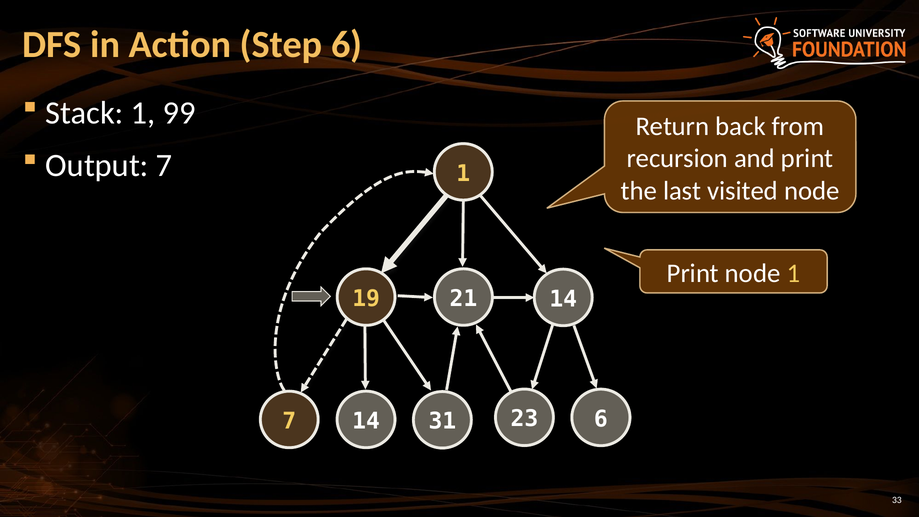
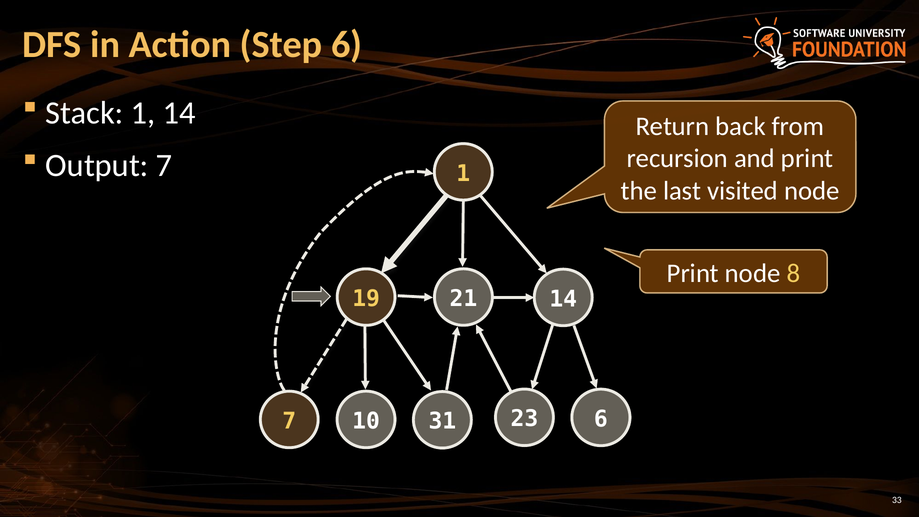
Stack 1 99: 99 -> 14 (179, 113)
Print node 1: 1 -> 8 (793, 273)
7 14: 14 -> 10 (366, 421)
